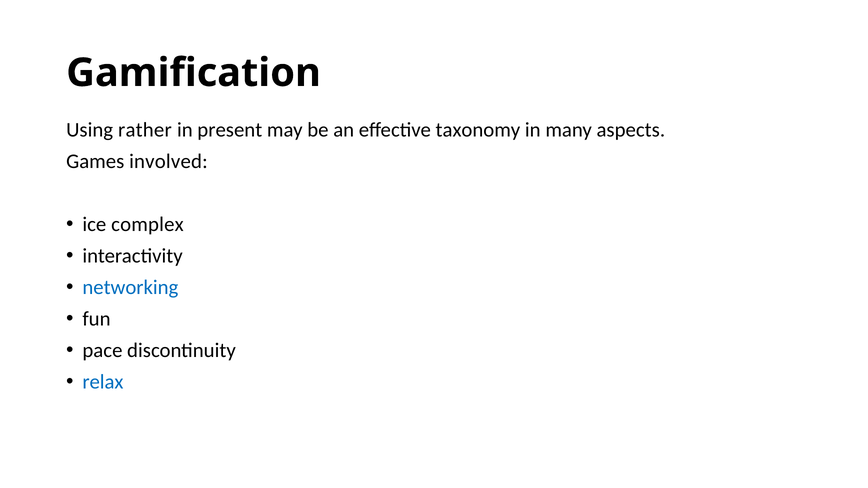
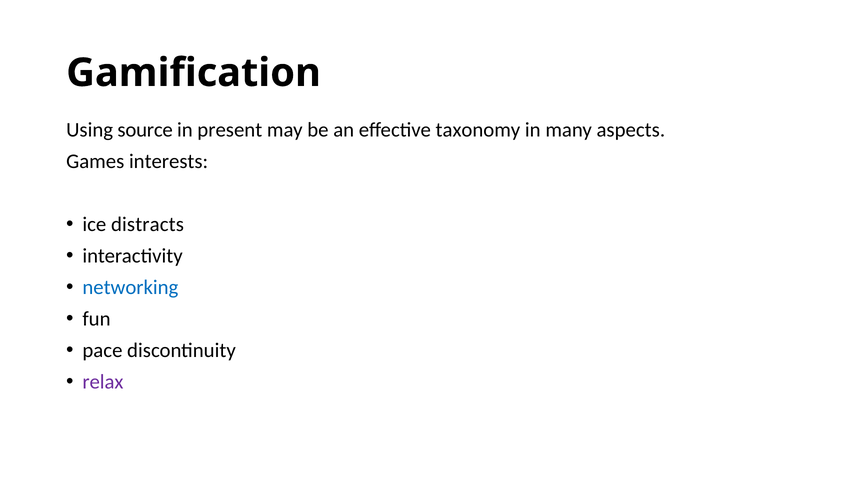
rather: rather -> source (145, 130)
involved: involved -> interests (169, 162)
complex: complex -> distracts (147, 224)
relax colour: blue -> purple (103, 382)
